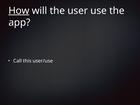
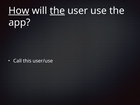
the underline: none -> present (57, 11)
